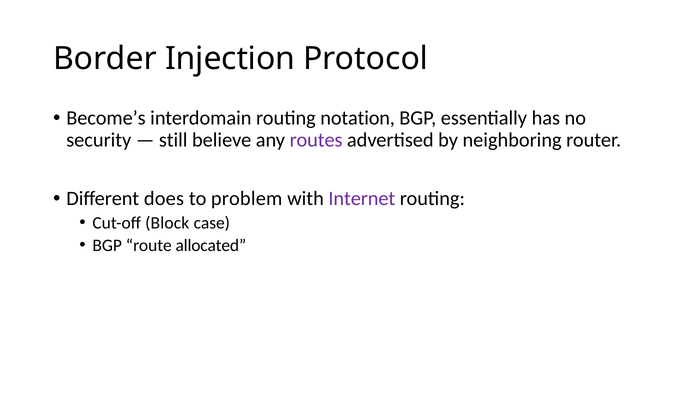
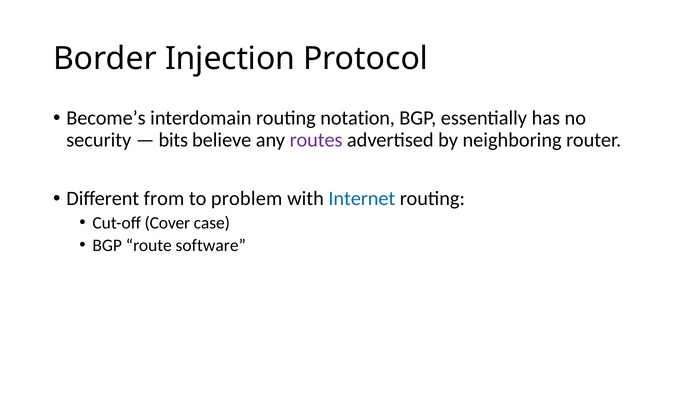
still: still -> bits (173, 140)
does: does -> from (164, 199)
Internet colour: purple -> blue (362, 199)
Block: Block -> Cover (167, 223)
allocated: allocated -> software (211, 245)
